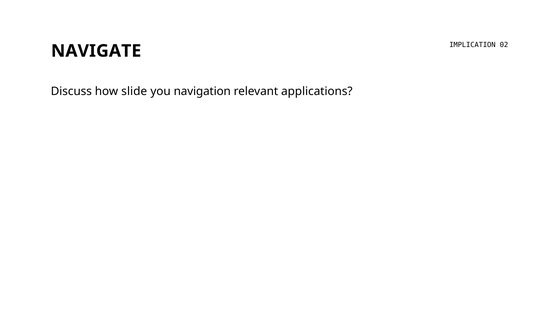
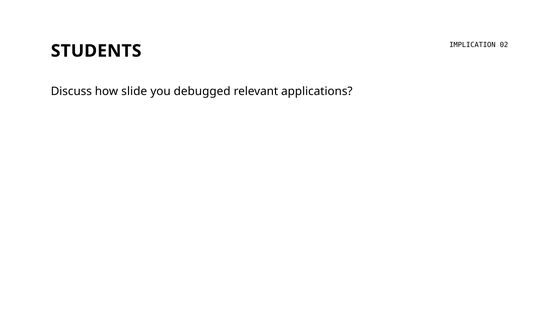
NAVIGATE: NAVIGATE -> STUDENTS (96, 51)
navigation: navigation -> debugged (202, 91)
